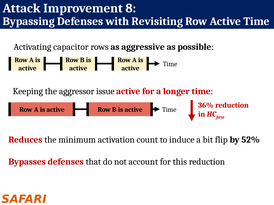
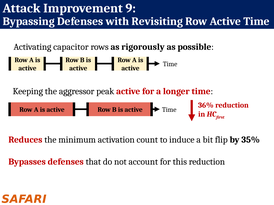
8: 8 -> 9 (131, 8)
aggressive: aggressive -> rigorously (143, 47)
issue: issue -> peak (105, 92)
52%: 52% -> 35% (251, 140)
